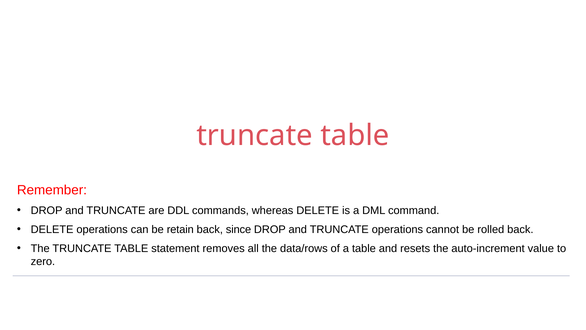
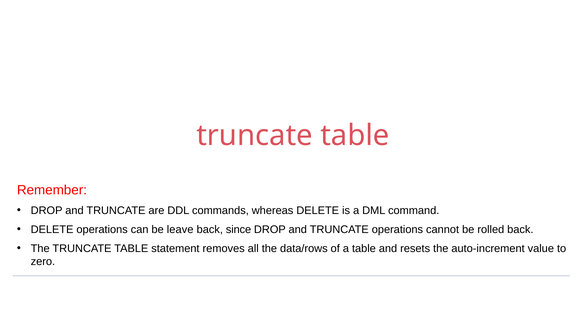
retain: retain -> leave (180, 229)
